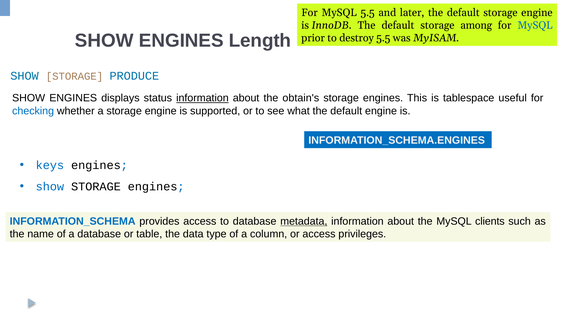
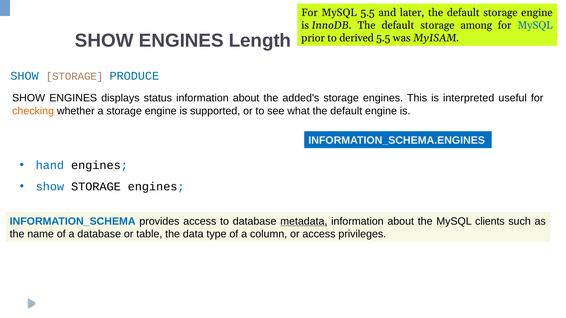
destroy: destroy -> derived (357, 38)
information underline: present -> none (202, 98)
obtain's: obtain's -> added's (301, 98)
tablespace: tablespace -> interpreted (469, 98)
checking colour: blue -> orange (33, 111)
keys: keys -> hand (50, 166)
